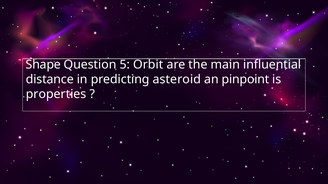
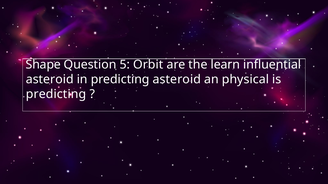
main: main -> learn (225, 65)
distance: distance -> asteroid (50, 79)
pinpoint: pinpoint -> physical (245, 79)
properties: properties -> predicting (56, 94)
